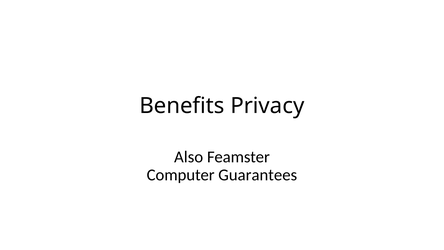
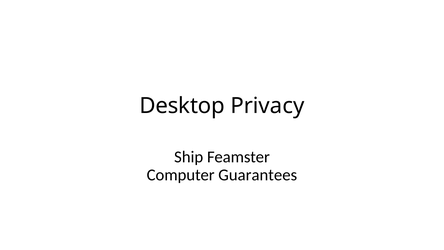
Benefits: Benefits -> Desktop (182, 106)
Also: Also -> Ship (189, 157)
